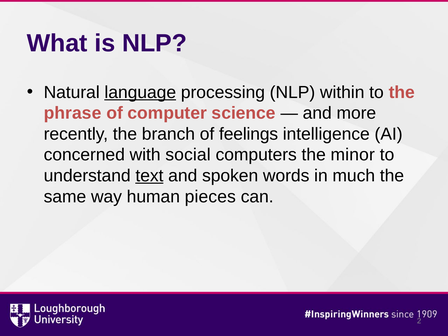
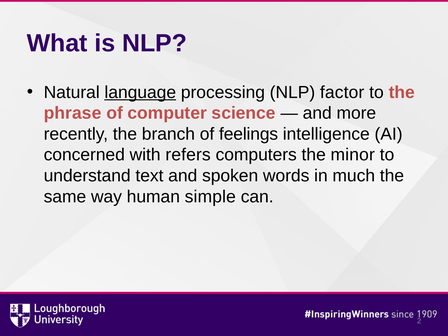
within: within -> factor (342, 92)
social: social -> refers (188, 155)
text underline: present -> none (149, 176)
pieces: pieces -> simple (210, 197)
